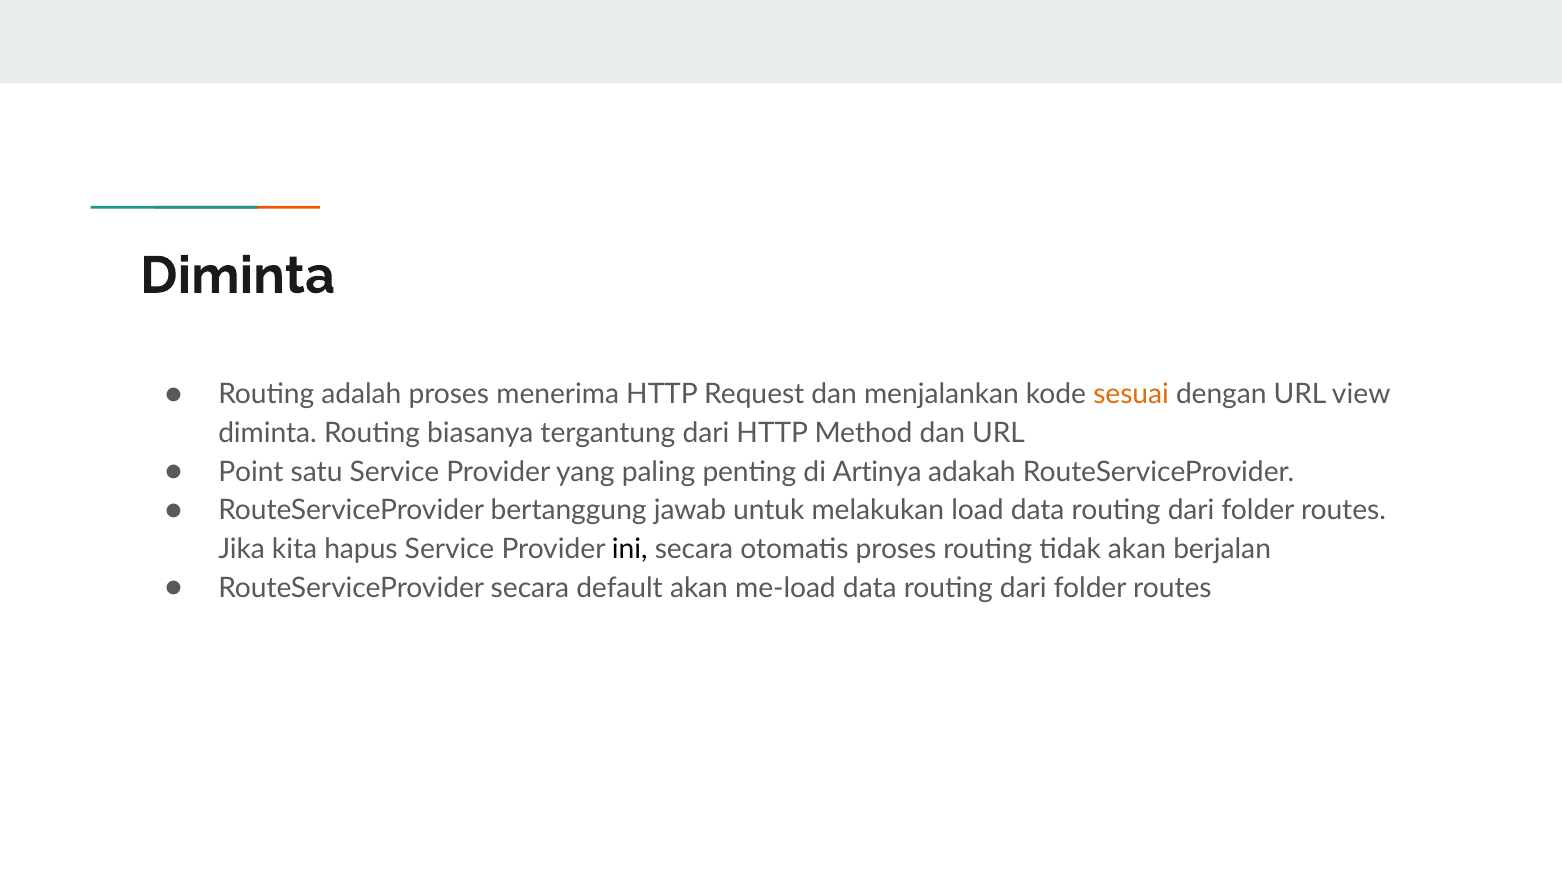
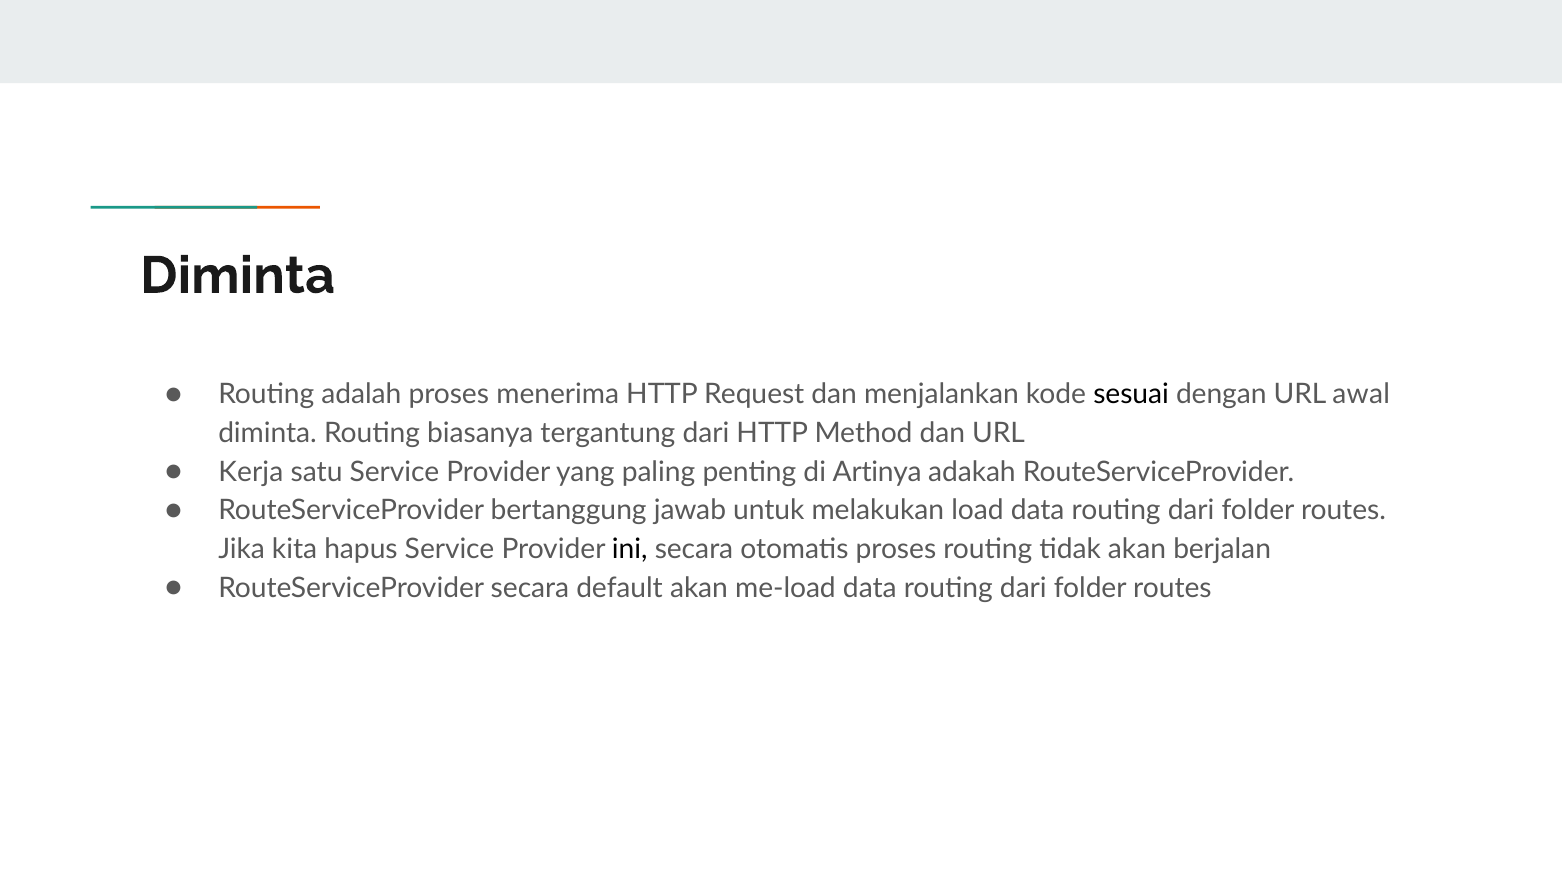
sesuai colour: orange -> black (1131, 395)
view: view -> awal (1361, 395)
Point: Point -> Kerja (251, 472)
